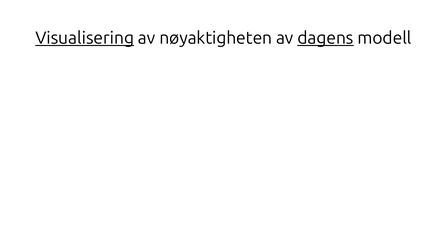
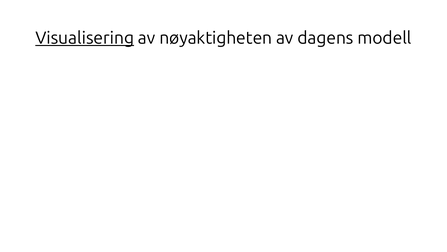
dagens underline: present -> none (325, 38)
